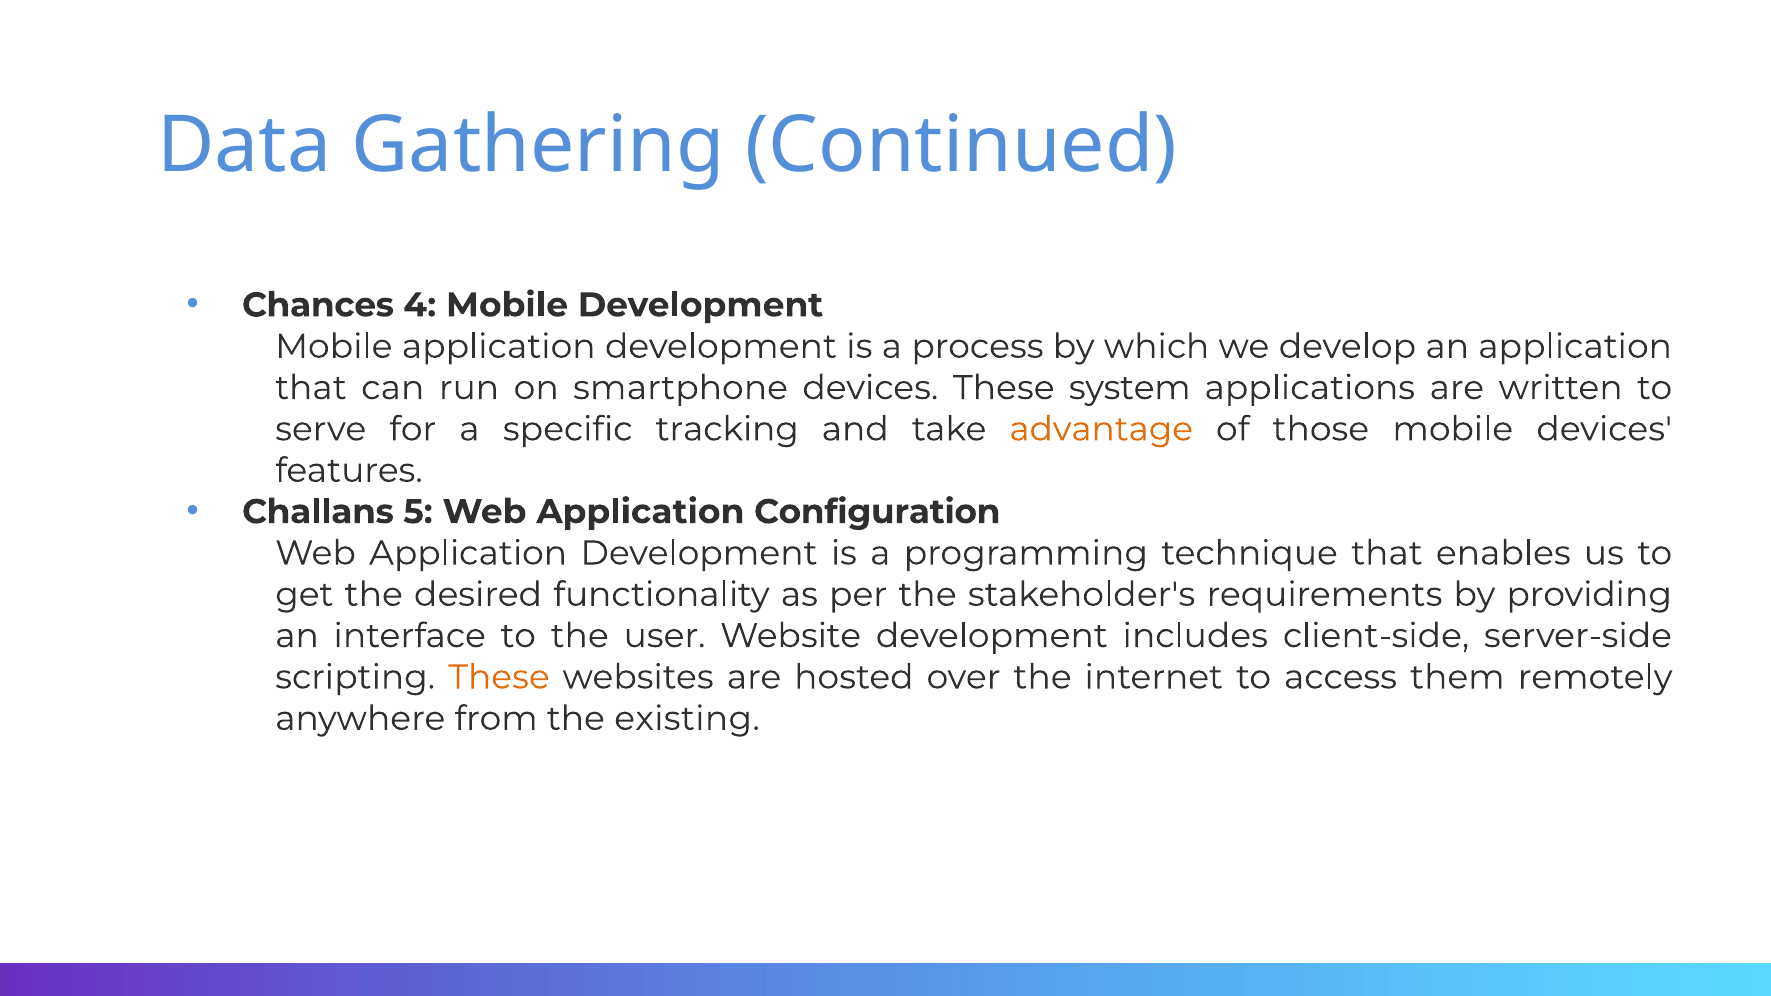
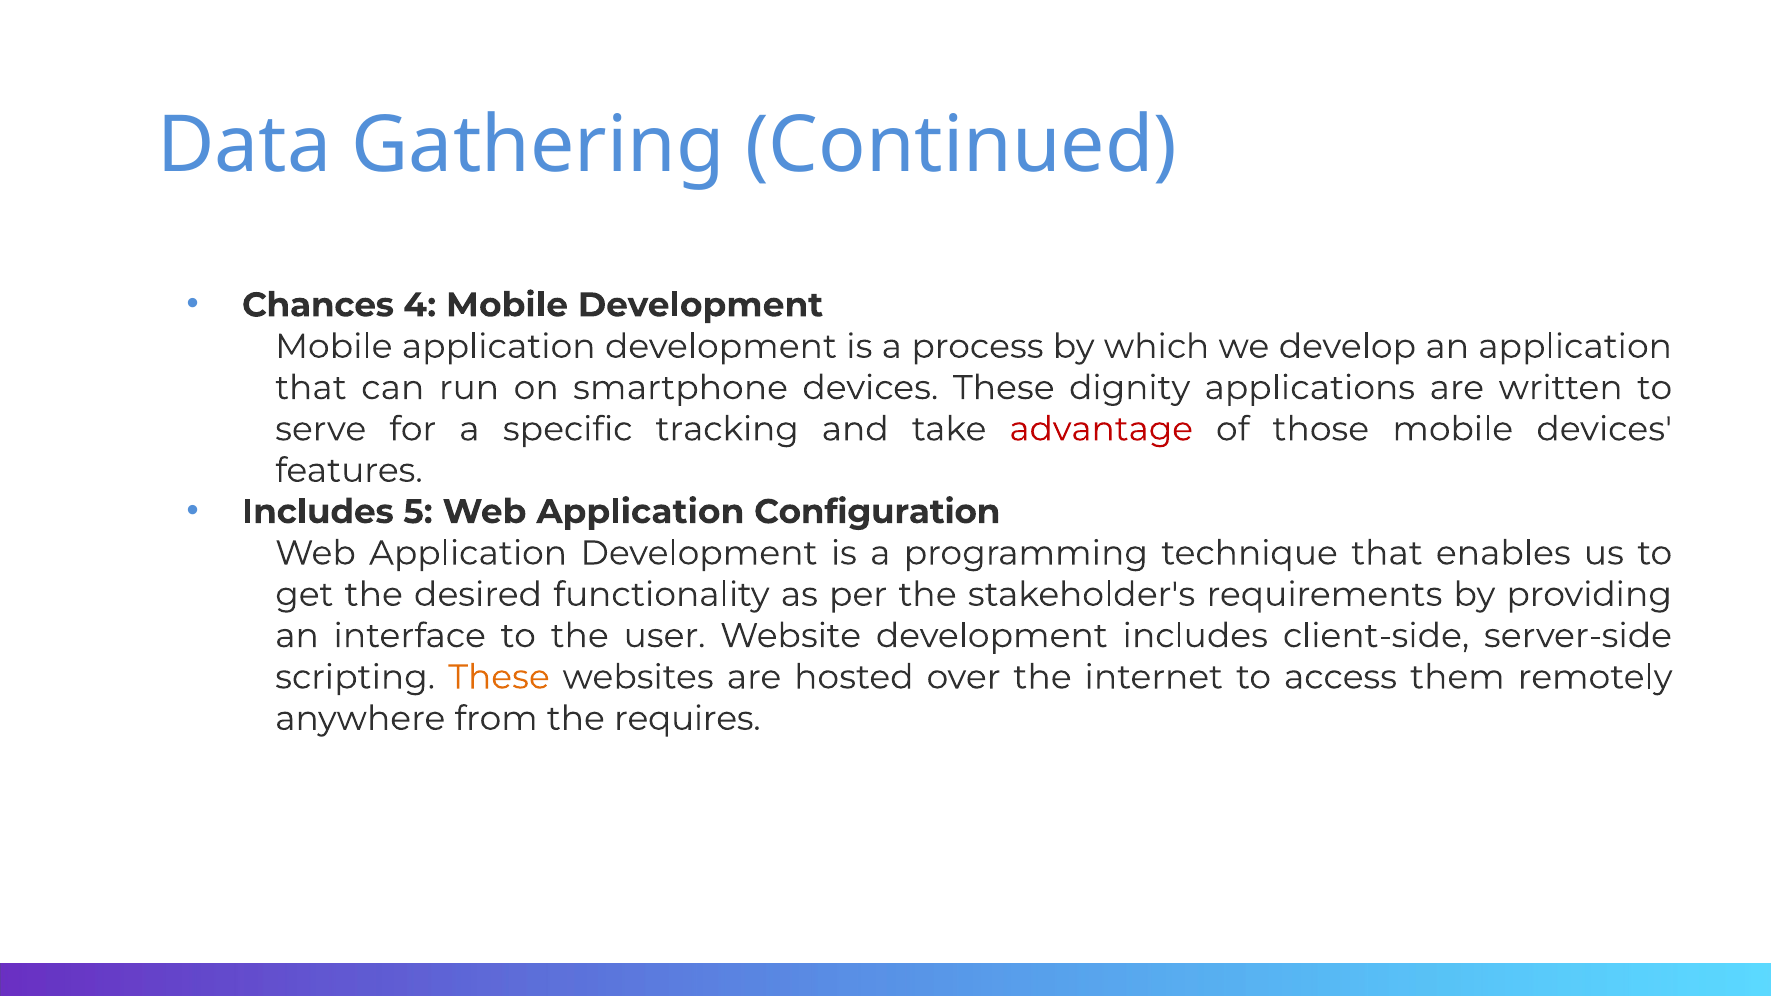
system: system -> dignity (1130, 388)
advantage colour: orange -> red (1101, 429)
Challans: Challans -> Includes (318, 512)
existing: existing -> requires (687, 719)
